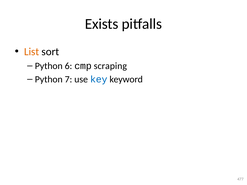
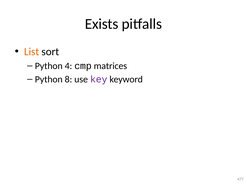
6: 6 -> 4 (68, 66)
scraping: scraping -> matrices (110, 66)
7: 7 -> 8 (68, 79)
key colour: blue -> purple (99, 79)
